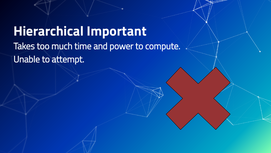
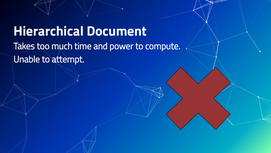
Important: Important -> Document (117, 31)
